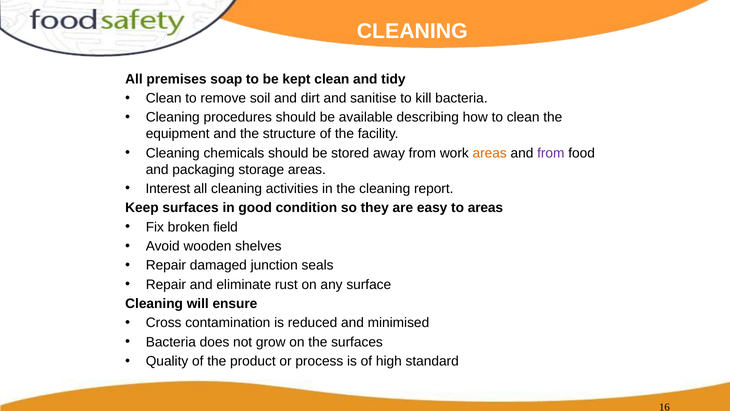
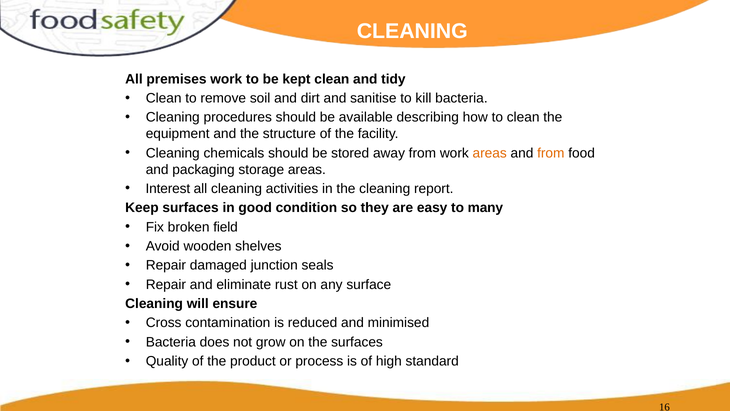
premises soap: soap -> work (226, 79)
from colour: purple -> orange (551, 153)
to areas: areas -> many (485, 208)
